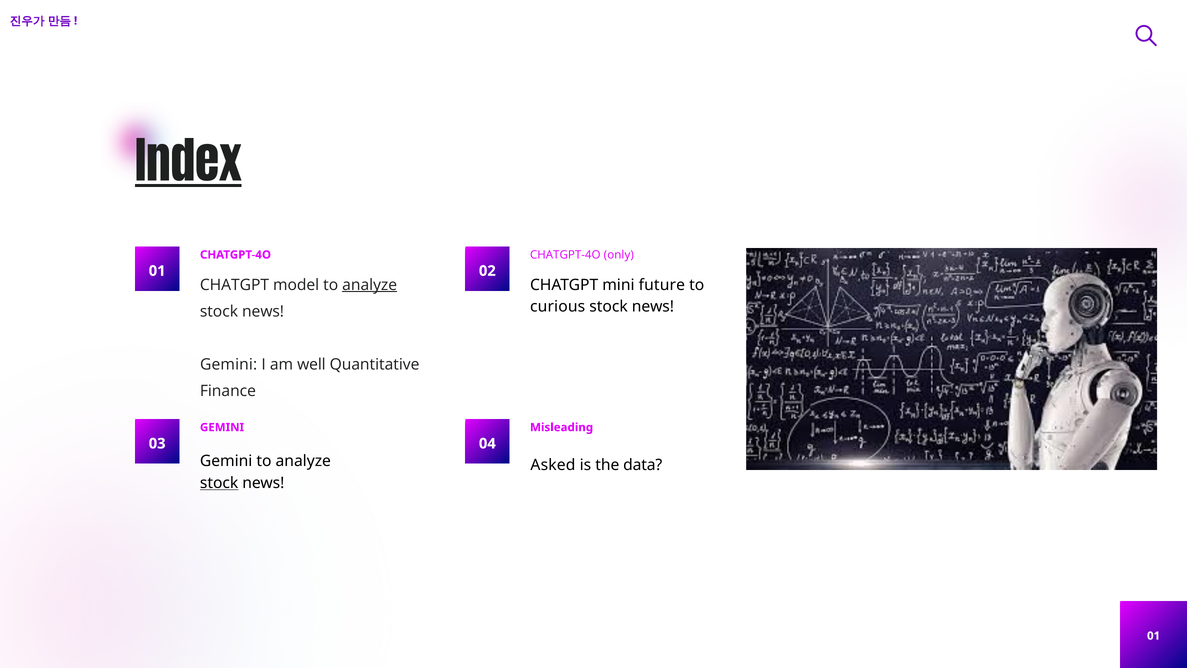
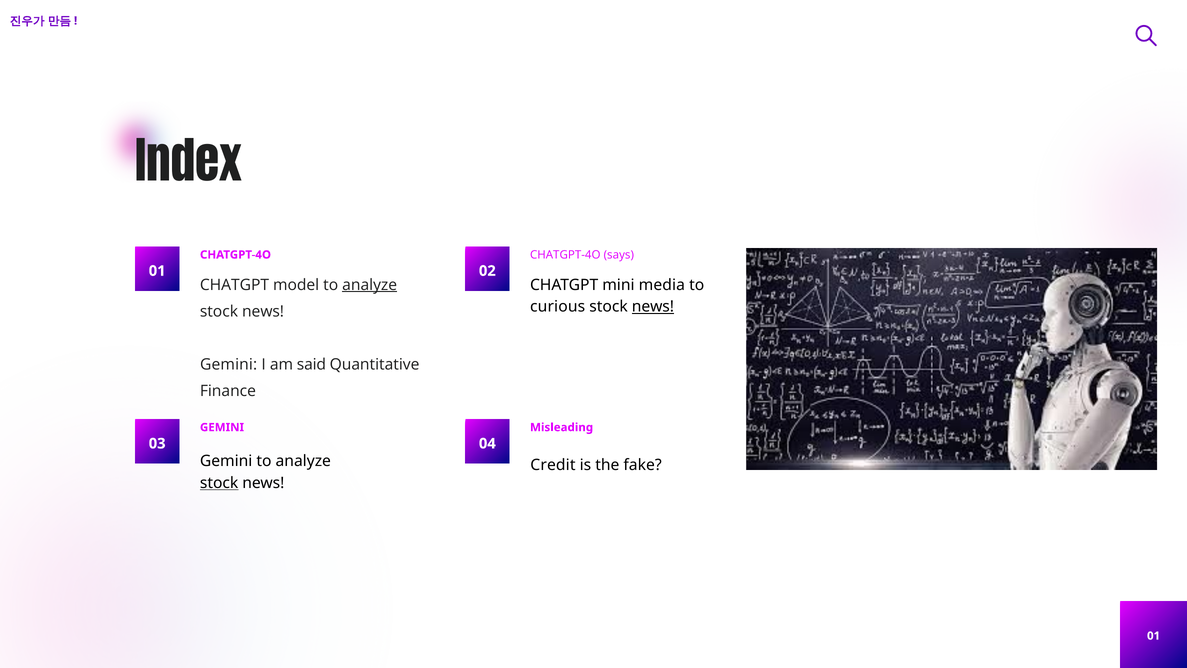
Index underline: present -> none (189, 164)
only: only -> says (619, 255)
future: future -> media (662, 285)
news underline: none -> present (653, 307)
well: well -> said (311, 364)
Asked: Asked -> Credit (553, 465)
data: data -> fake (643, 465)
